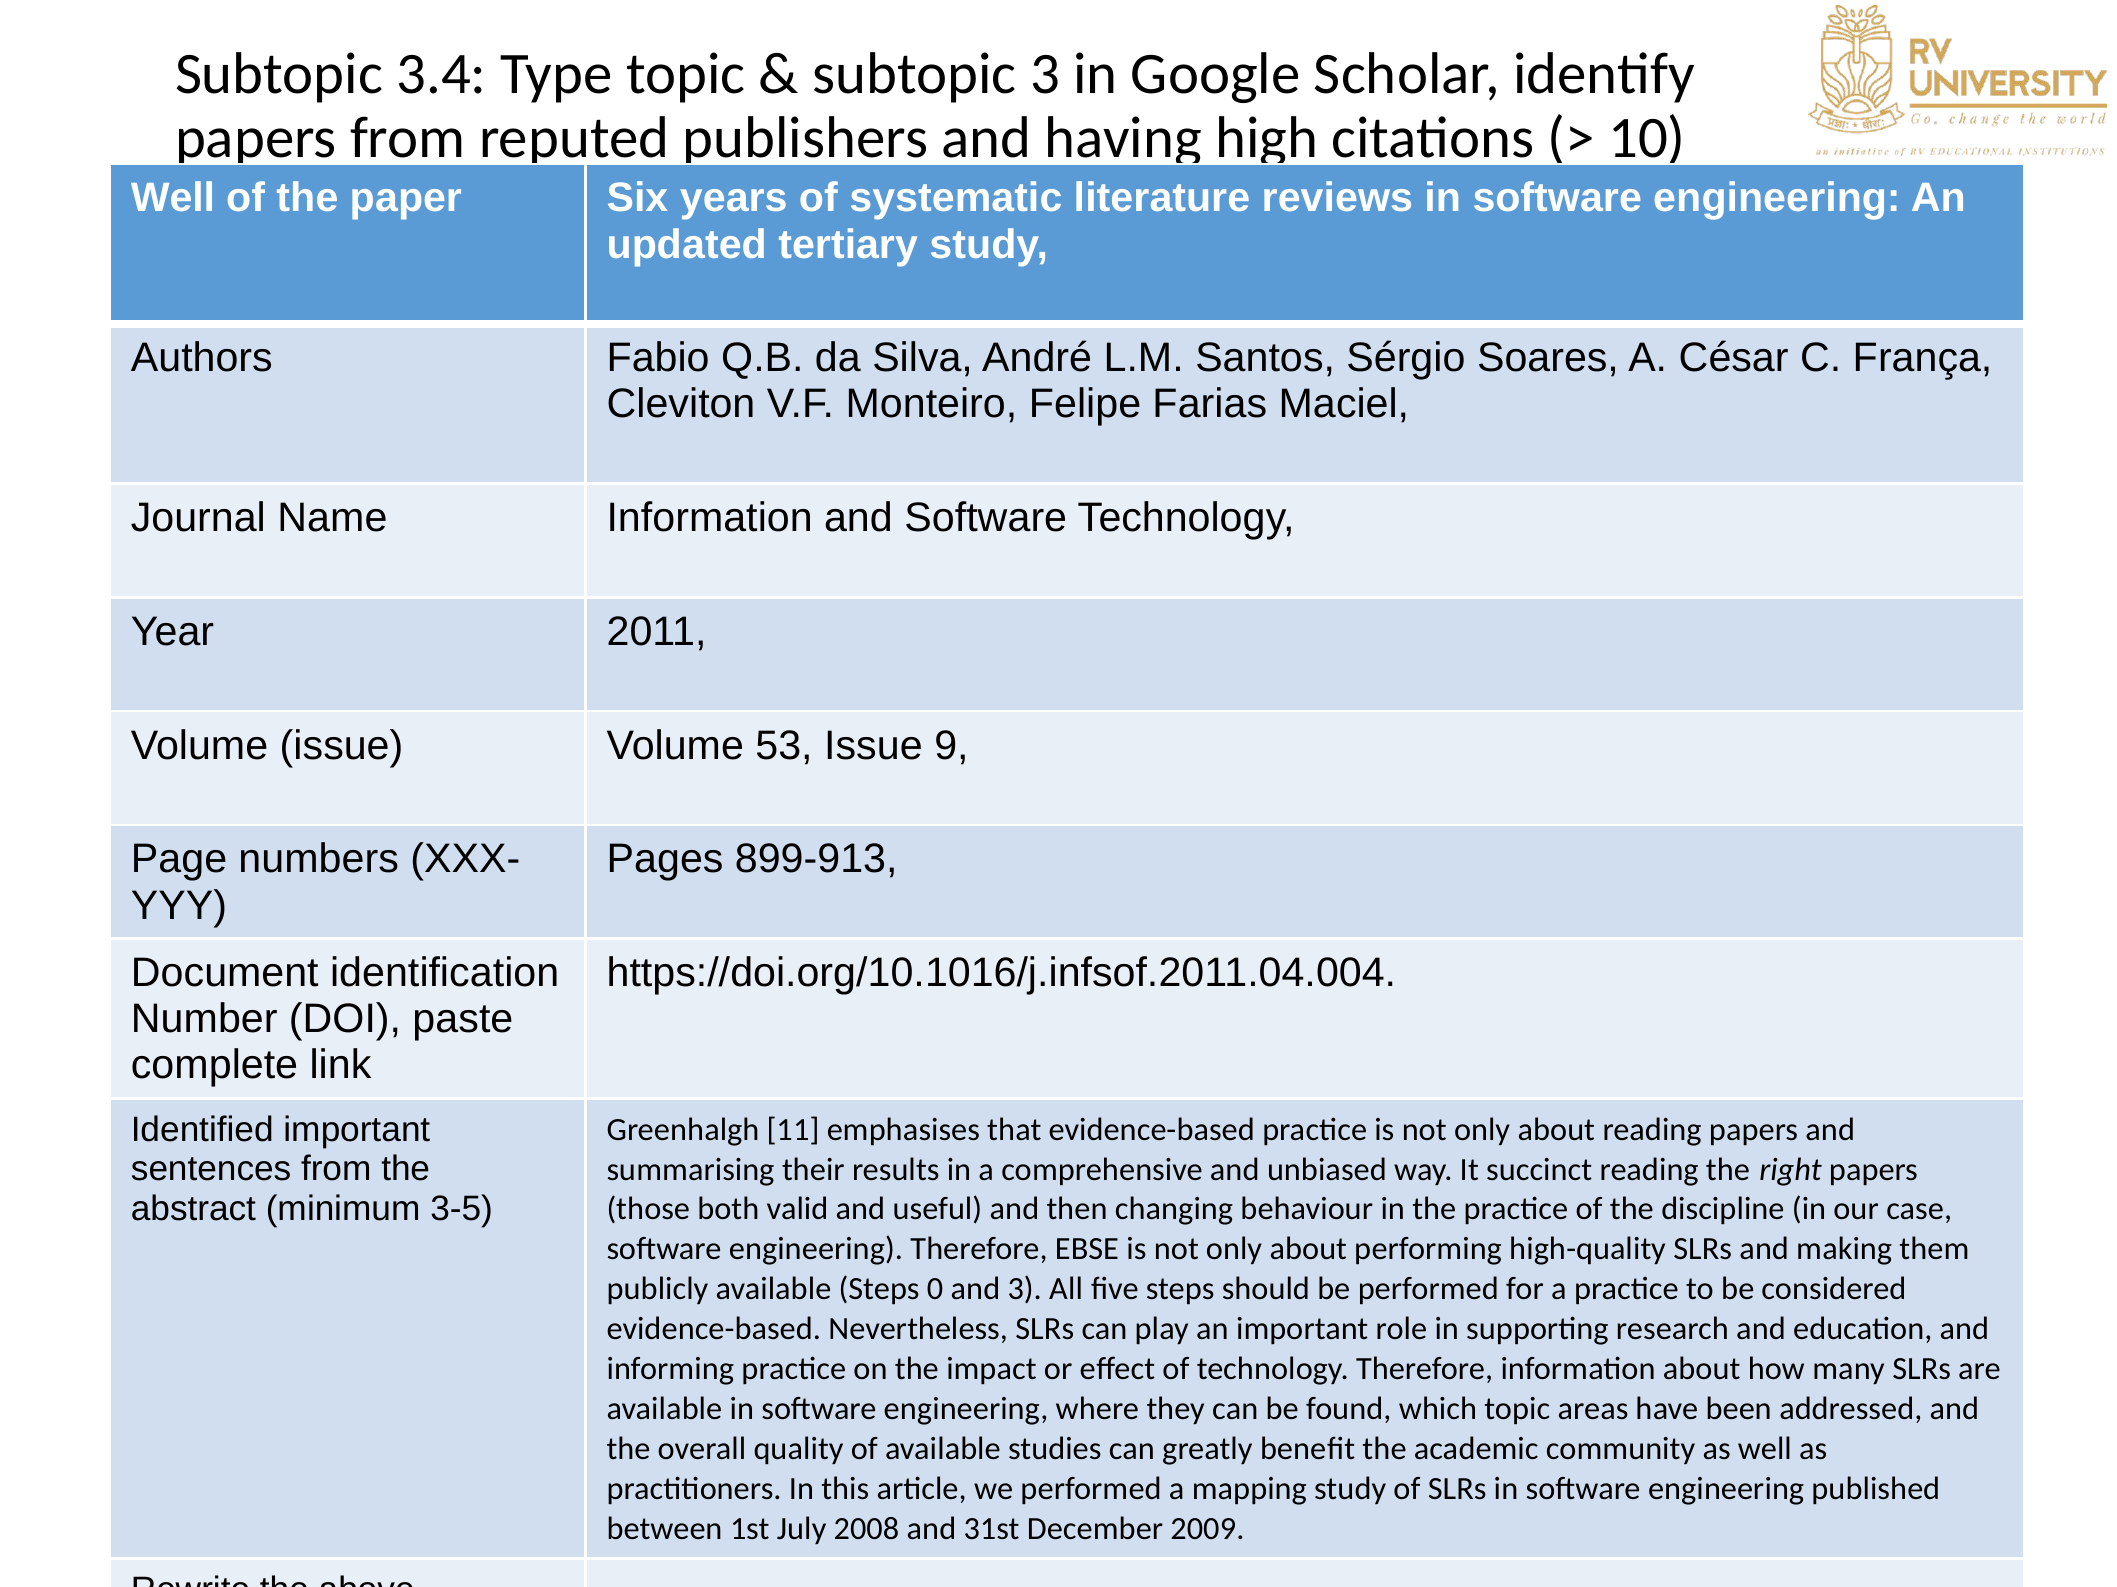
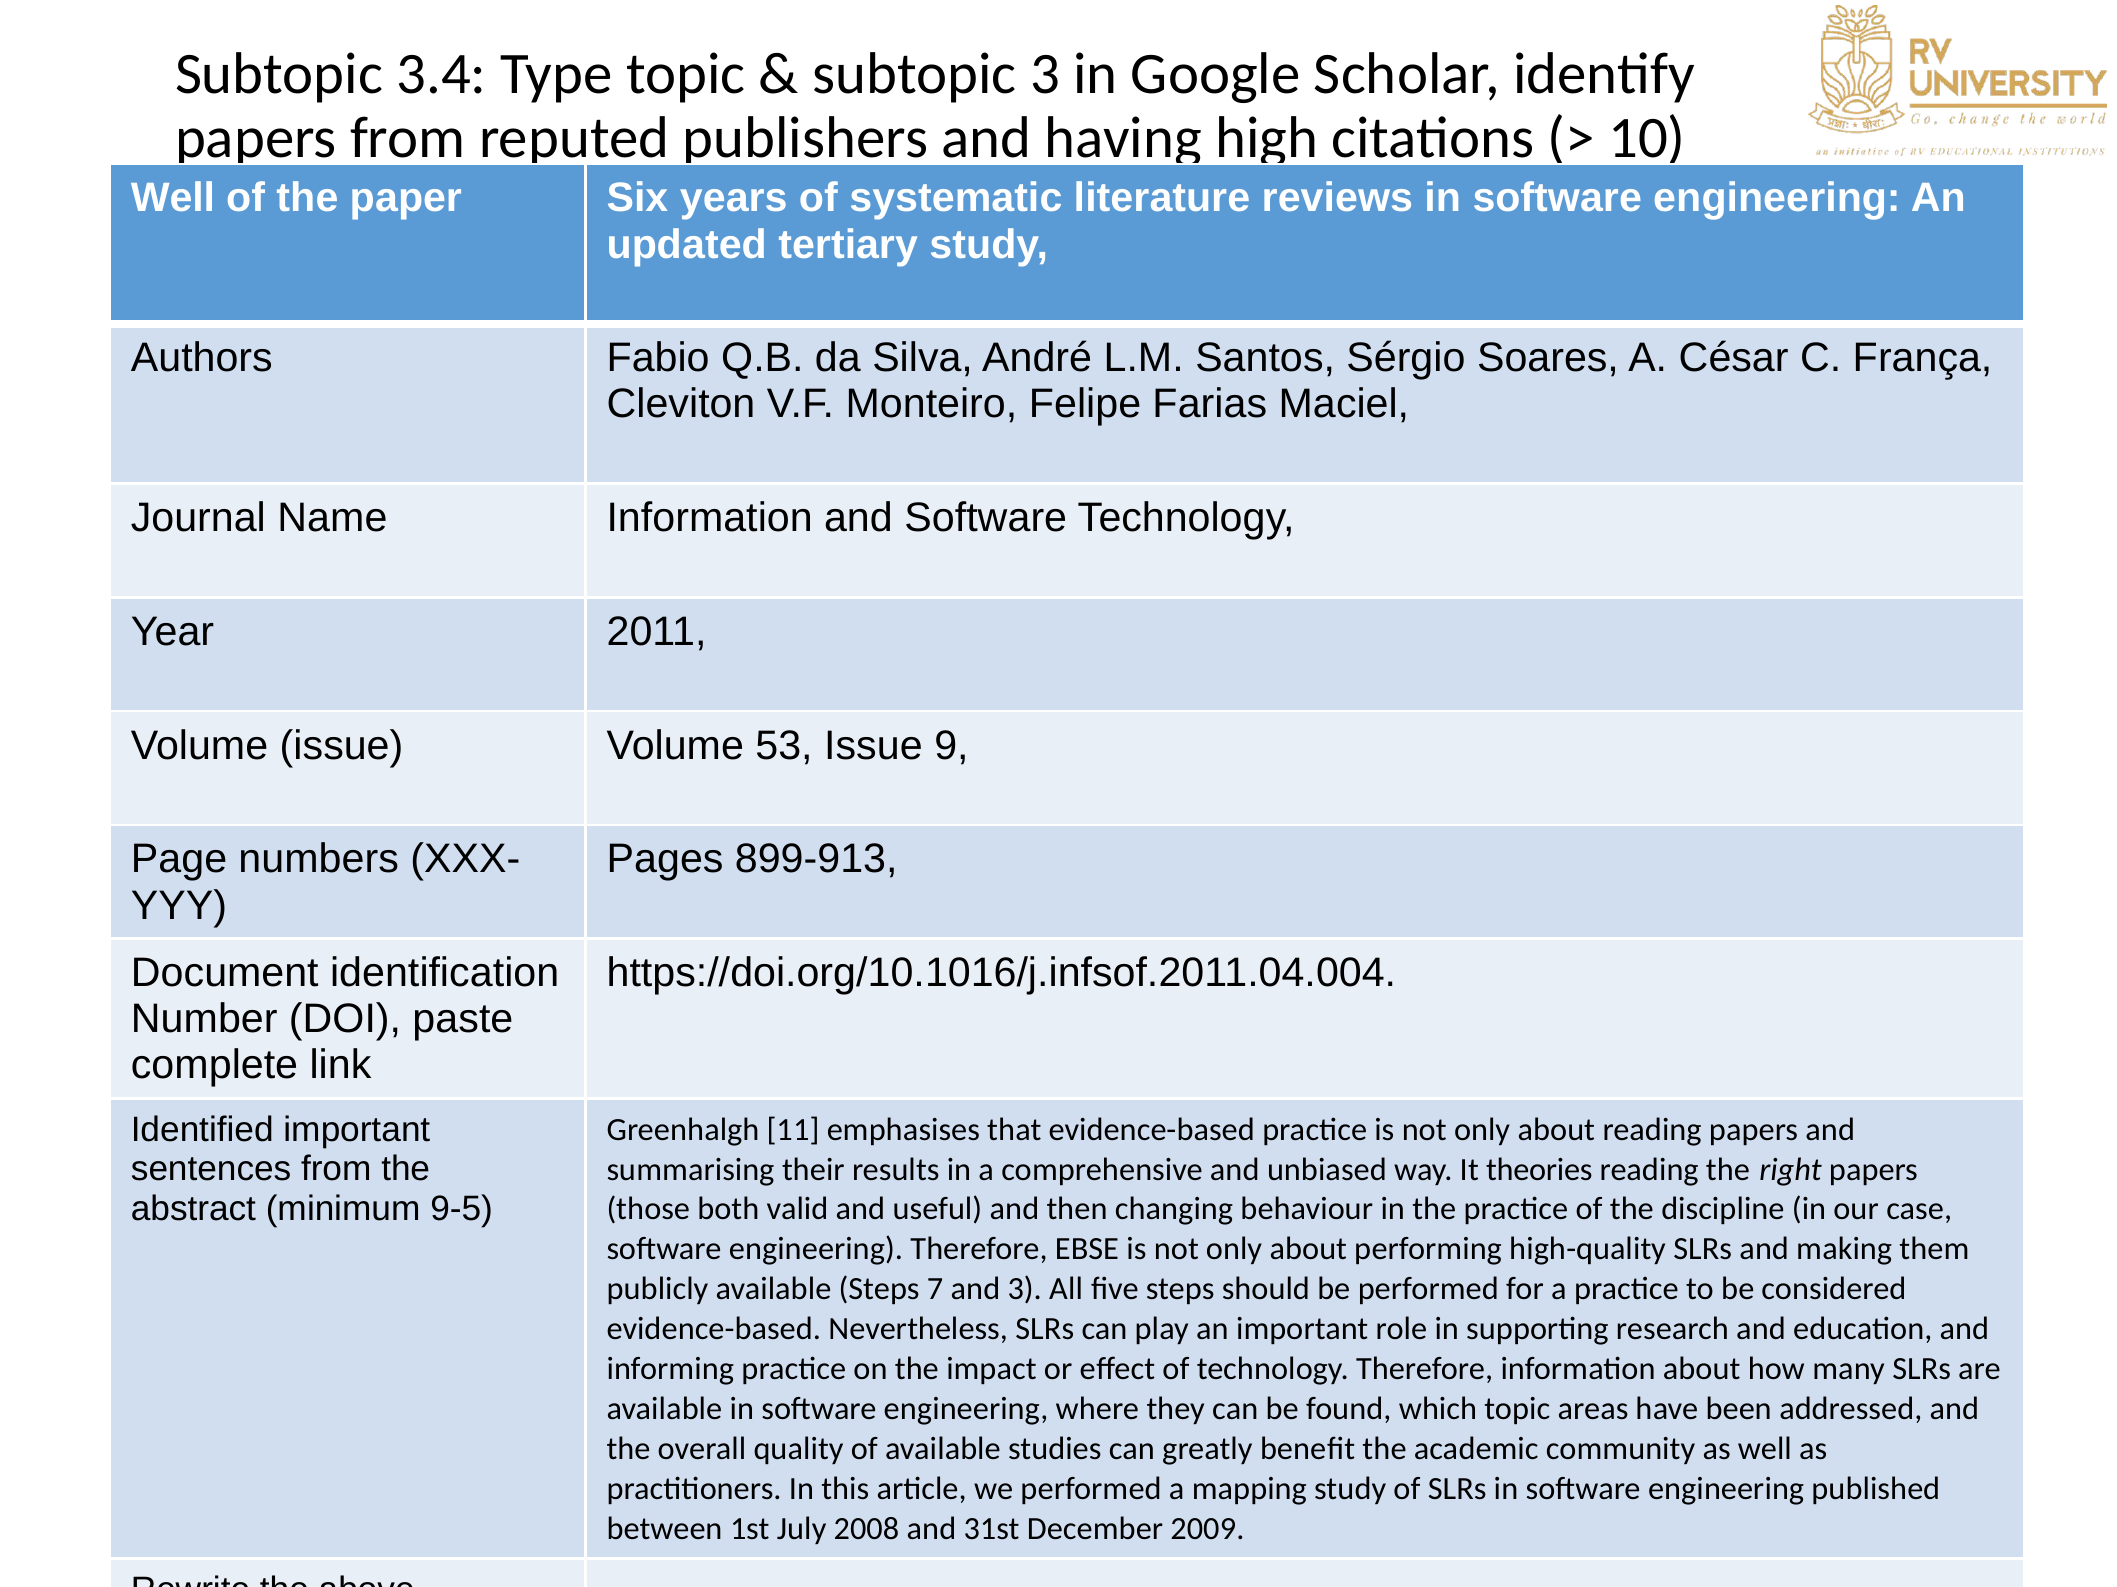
succinct: succinct -> theories (1539, 1170)
3-5: 3-5 -> 9-5 (462, 1209)
0: 0 -> 7 (935, 1290)
